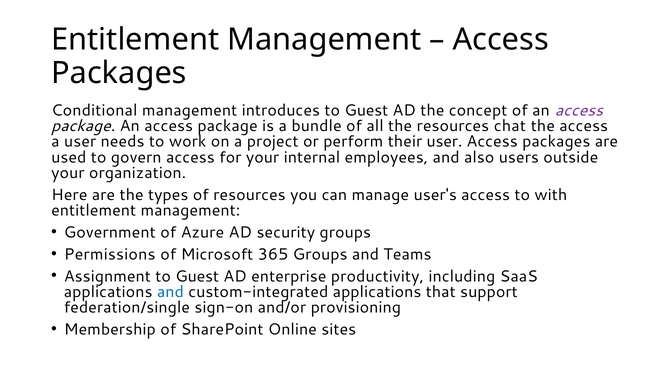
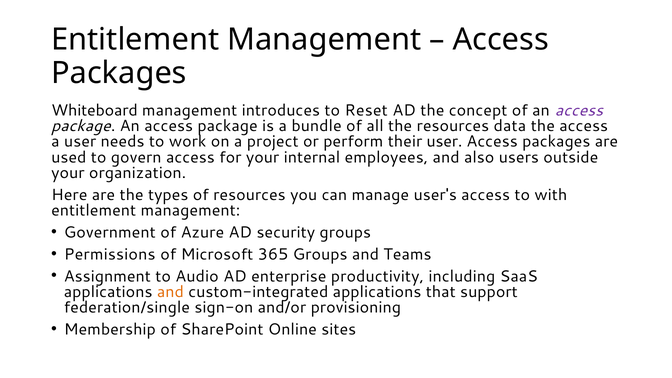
Conditional: Conditional -> Whiteboard (94, 110)
introduces to Guest: Guest -> Reset (366, 110)
chat: chat -> data (510, 126)
Assignment to Guest: Guest -> Audio (197, 276)
and colour: blue -> orange (170, 292)
